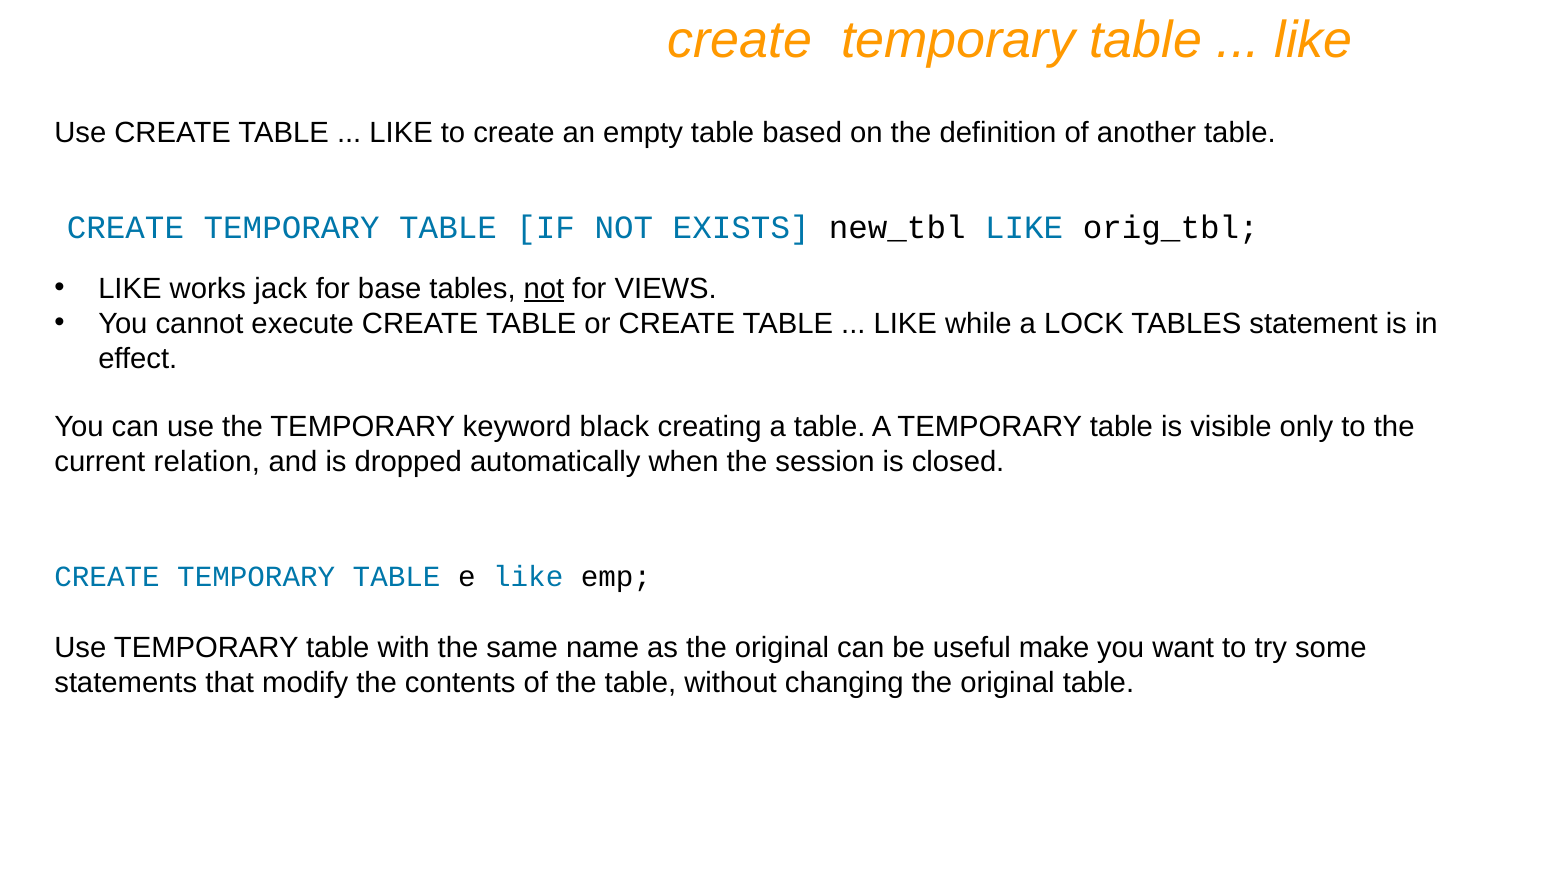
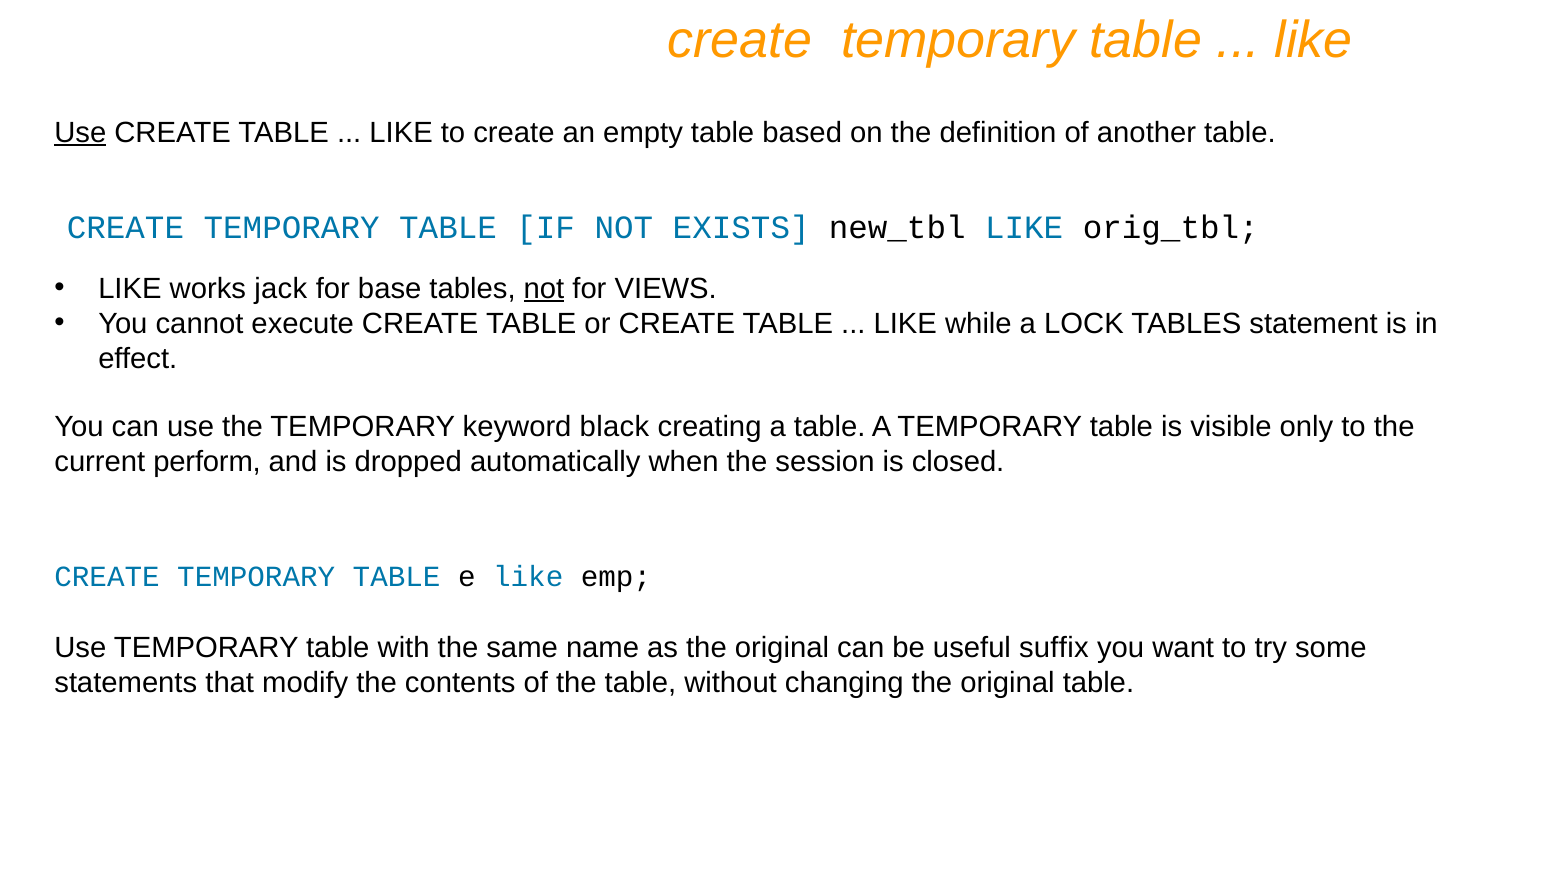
Use underline: none -> present (80, 133)
relation: relation -> perform (207, 463)
make: make -> suffix (1054, 649)
